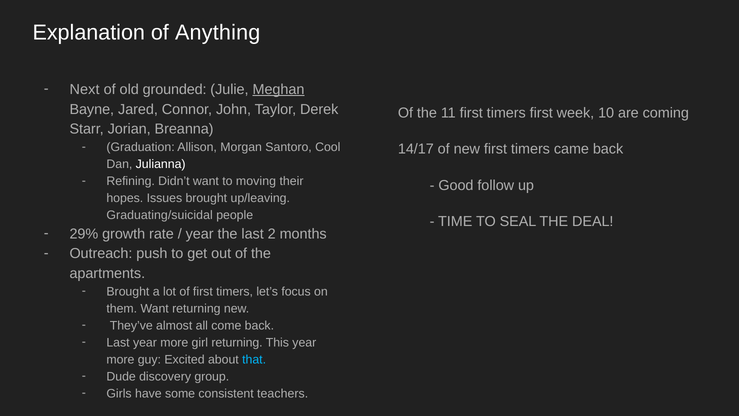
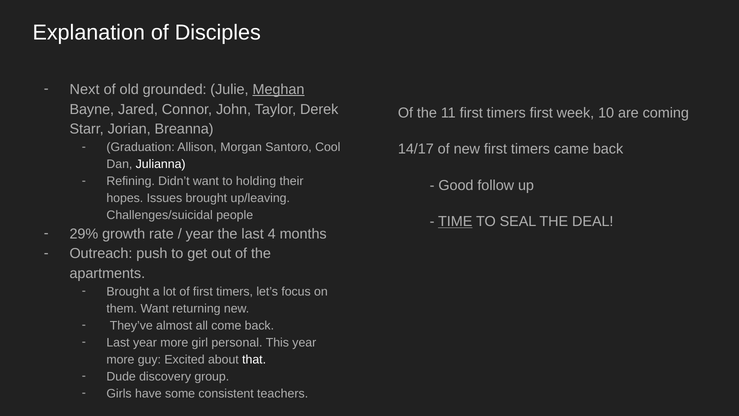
Anything: Anything -> Disciples (218, 33)
moving: moving -> holding (256, 181)
Graduating/suicidal: Graduating/suicidal -> Challenges/suicidal (160, 215)
TIME underline: none -> present (455, 221)
2: 2 -> 4 (272, 234)
girl returning: returning -> personal (237, 342)
that colour: light blue -> white (254, 359)
